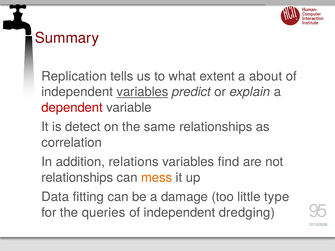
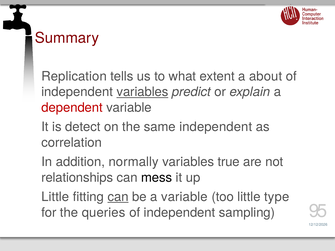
same relationships: relationships -> independent (216, 127)
relations: relations -> normally (134, 162)
find: find -> true (229, 162)
mess colour: orange -> black (157, 178)
Data: Data -> Little (55, 197)
can underline: none -> present (118, 197)
a damage: damage -> variable (184, 197)
dredging: dredging -> sampling (247, 213)
